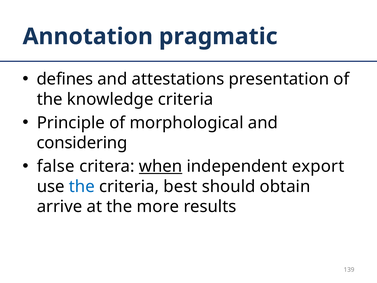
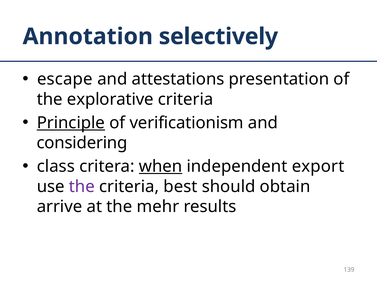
pragmatic: pragmatic -> selectively (218, 36)
defines: defines -> escape (65, 79)
knowledge: knowledge -> explorative (110, 99)
Principle underline: none -> present (71, 123)
morphological: morphological -> verificationism (187, 123)
false: false -> class (56, 166)
the colour: blue -> purple (82, 186)
more: more -> mehr (158, 206)
